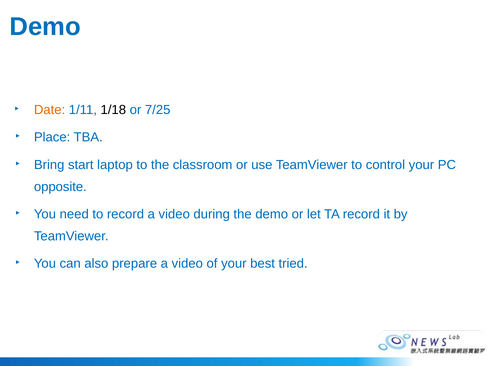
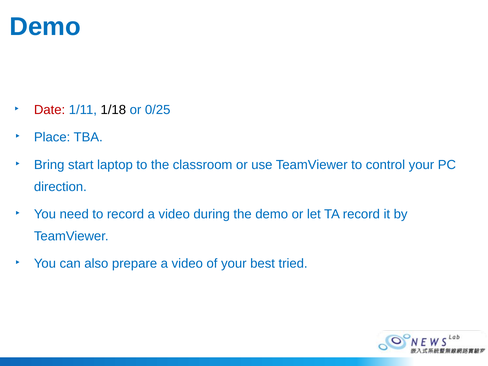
Date colour: orange -> red (50, 110)
7/25: 7/25 -> 0/25 (158, 110)
opposite: opposite -> direction (60, 187)
